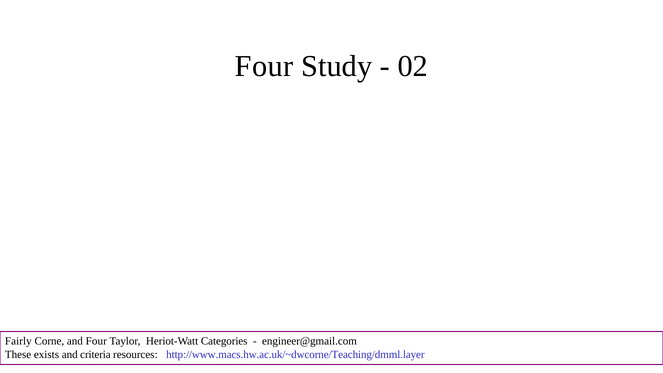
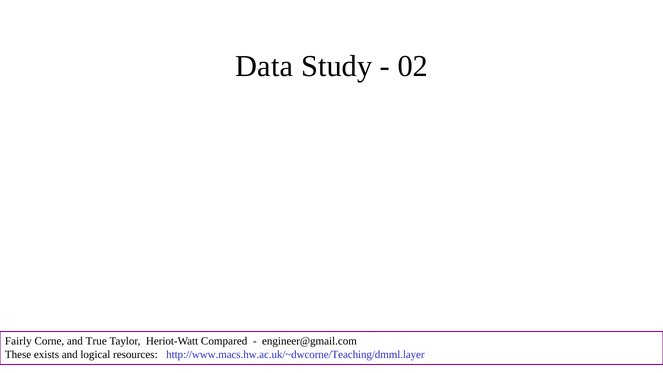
Four: Four -> Data (264, 66)
and Four: Four -> True (96, 341)
Categories: Categories -> Compared (224, 341)
criteria: criteria -> logical (95, 354)
